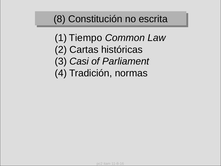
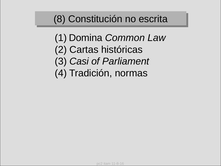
Tiempo: Tiempo -> Domina (86, 38)
